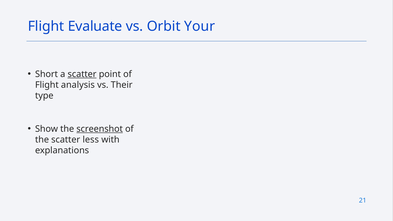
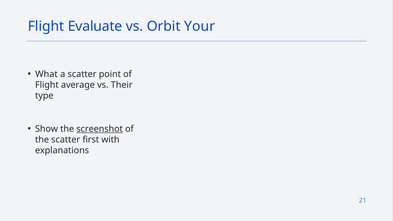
Short: Short -> What (46, 74)
scatter underline: present -> none (82, 74)
analysis: analysis -> average (78, 85)
less: less -> first (91, 140)
